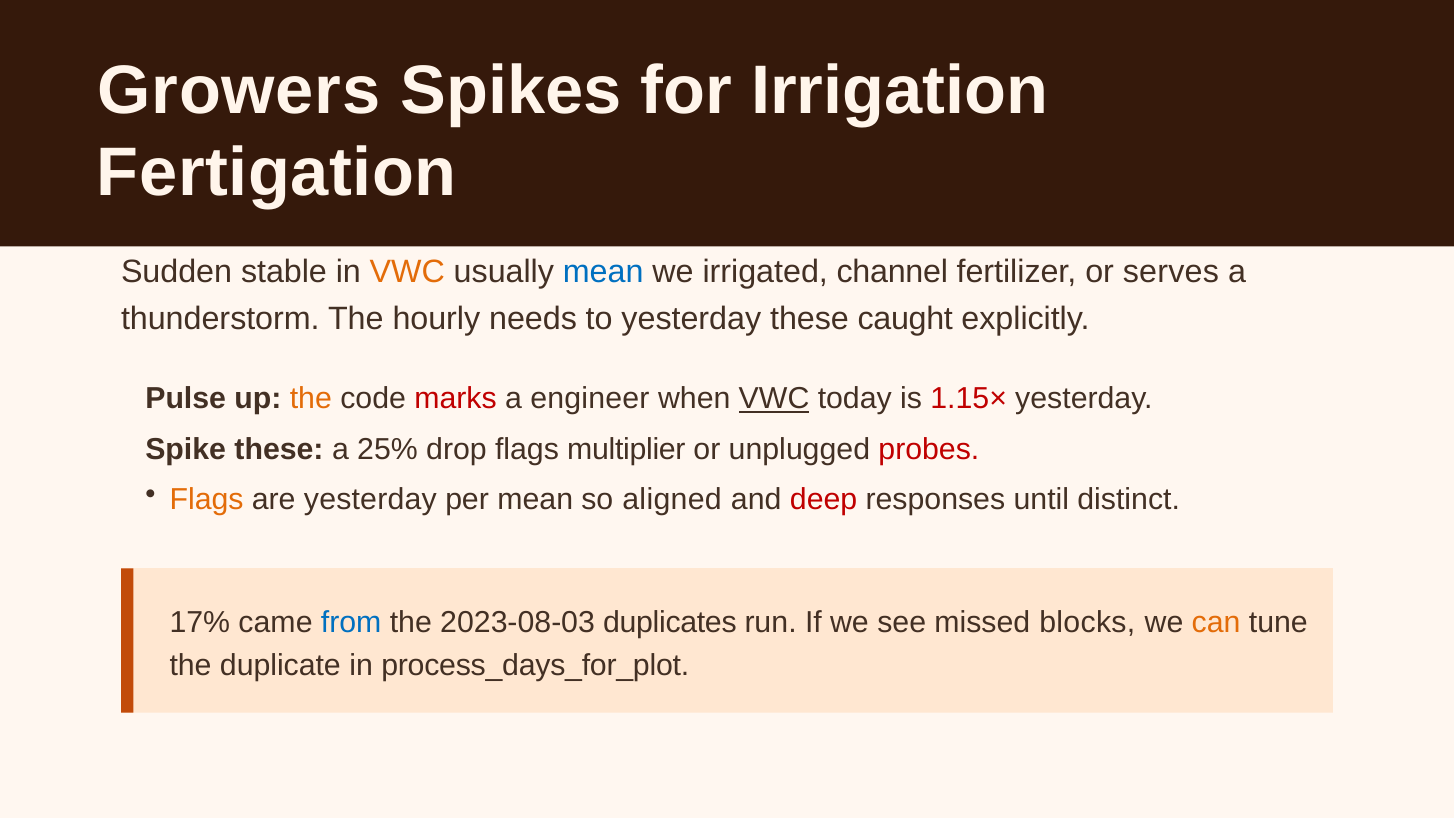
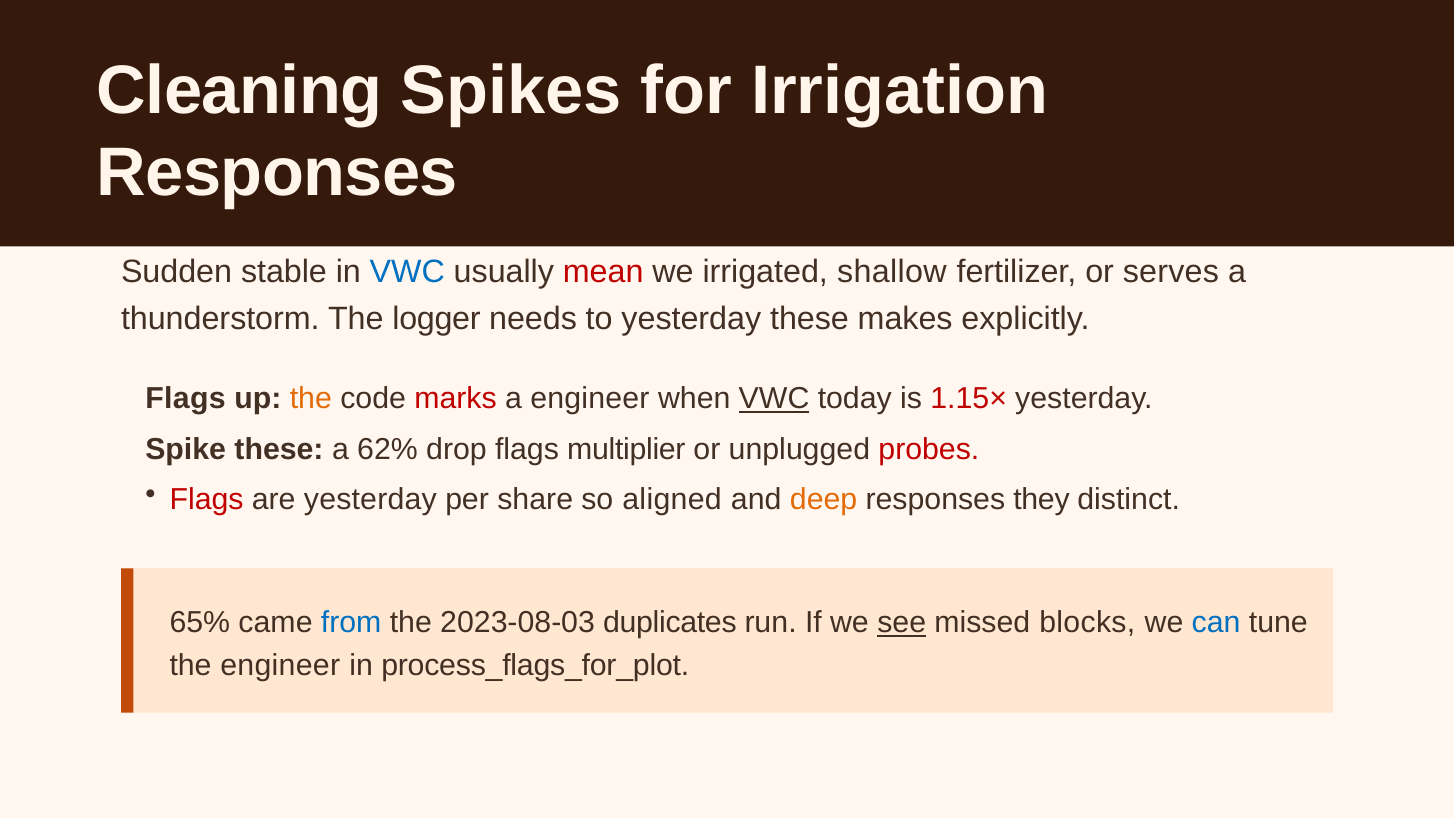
Growers: Growers -> Cleaning (240, 90)
Fertigation: Fertigation -> Responses (277, 173)
VWC colour: orange -> blue (407, 272)
mean colour: blue -> red (603, 272)
channel: channel -> shallow (892, 272)
hourly: hourly -> logger (436, 319)
caught: caught -> makes (905, 319)
Pulse: Pulse -> Flags (186, 399)
25%: 25% -> 62% (388, 449)
Flags colour: orange -> red (207, 500)
per mean: mean -> share (535, 500)
deep colour: red -> orange (824, 500)
until: until -> they (1042, 500)
17%: 17% -> 65% (200, 623)
see underline: none -> present (902, 623)
can colour: orange -> blue (1216, 623)
the duplicate: duplicate -> engineer (280, 665)
process_days_for_plot: process_days_for_plot -> process_flags_for_plot (535, 665)
